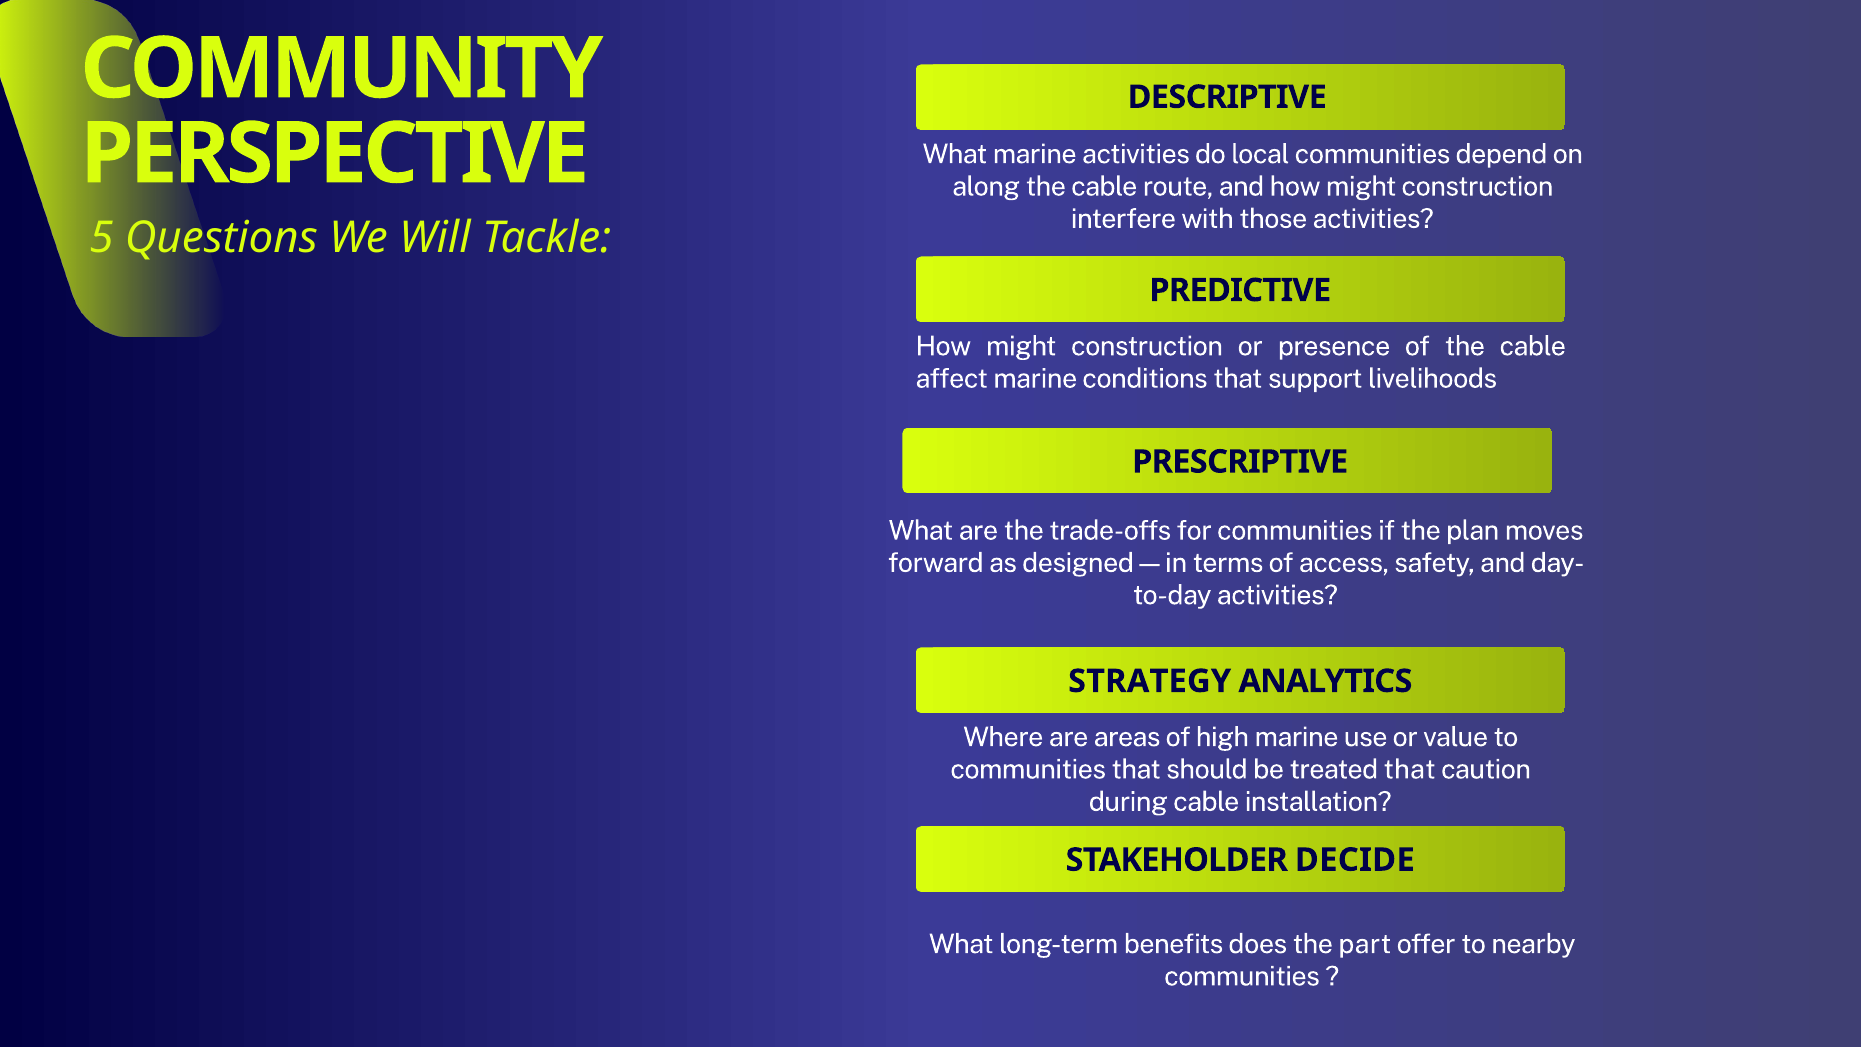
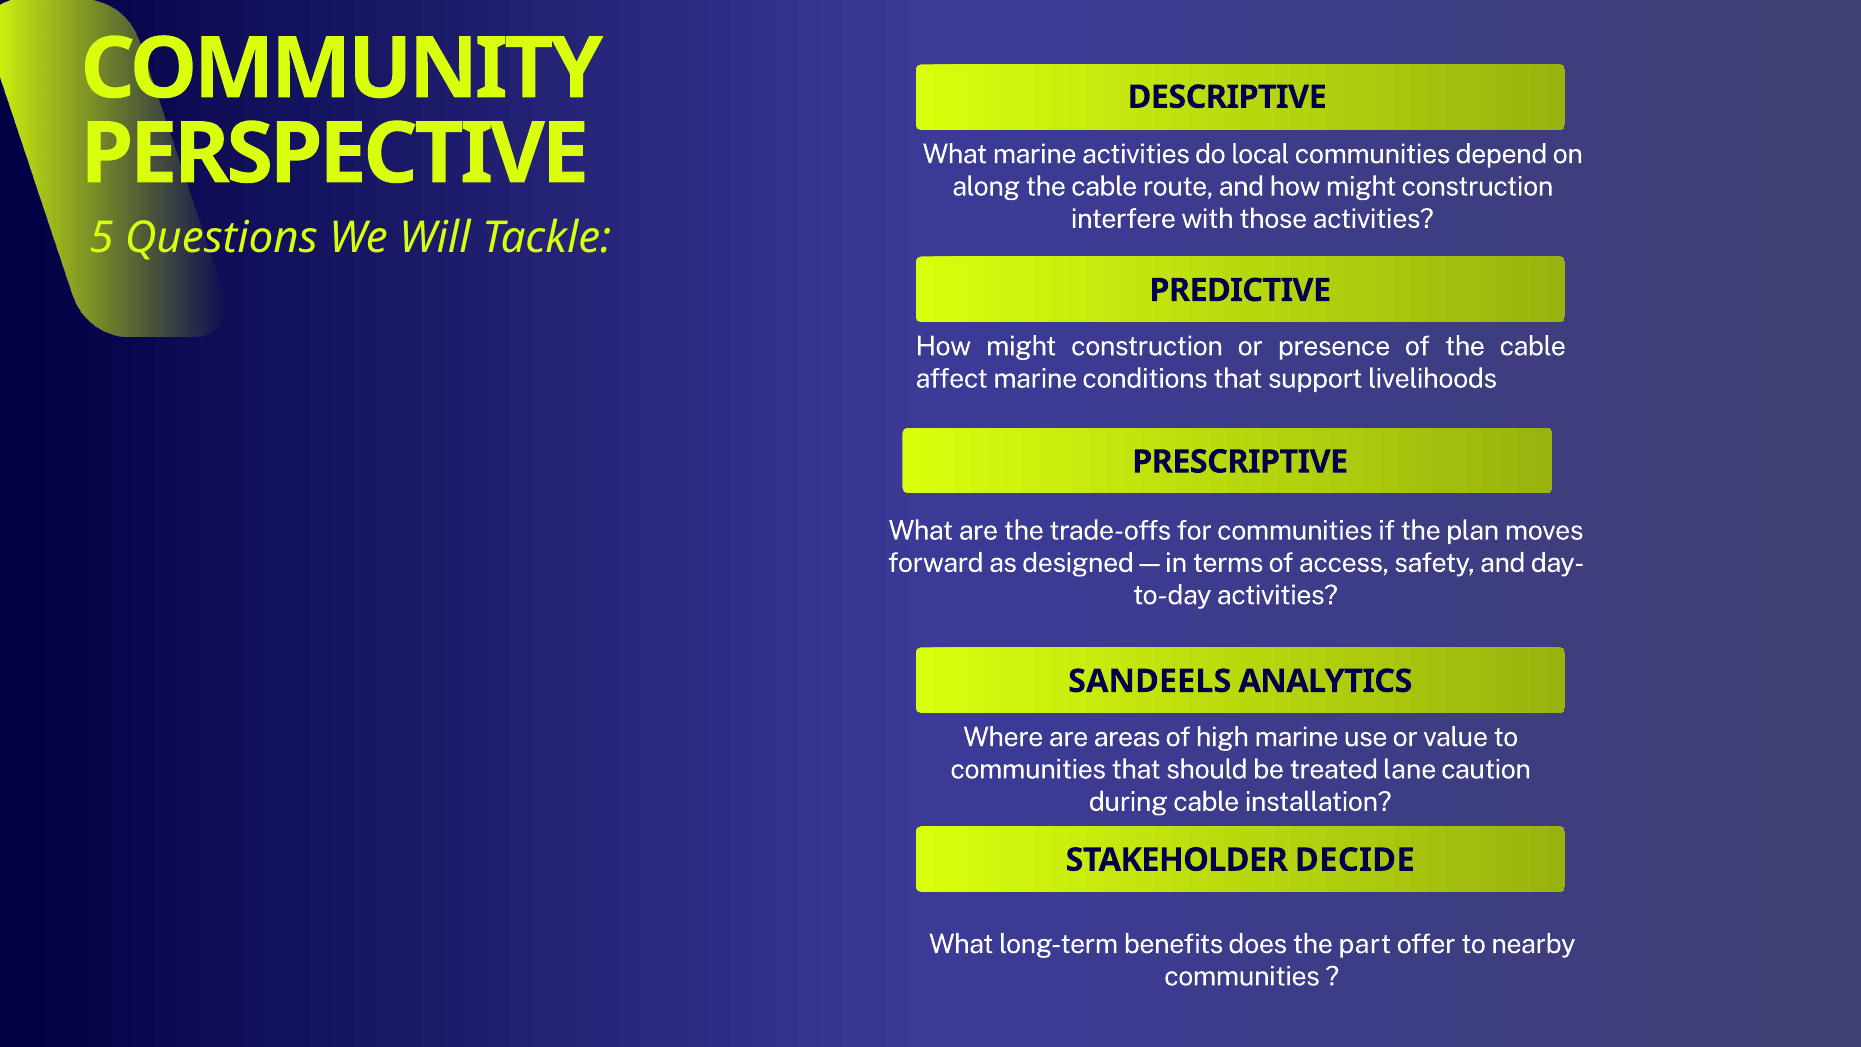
STRATEGY: STRATEGY -> SANDEELS (1150, 681)
treated that: that -> lane (1410, 769)
